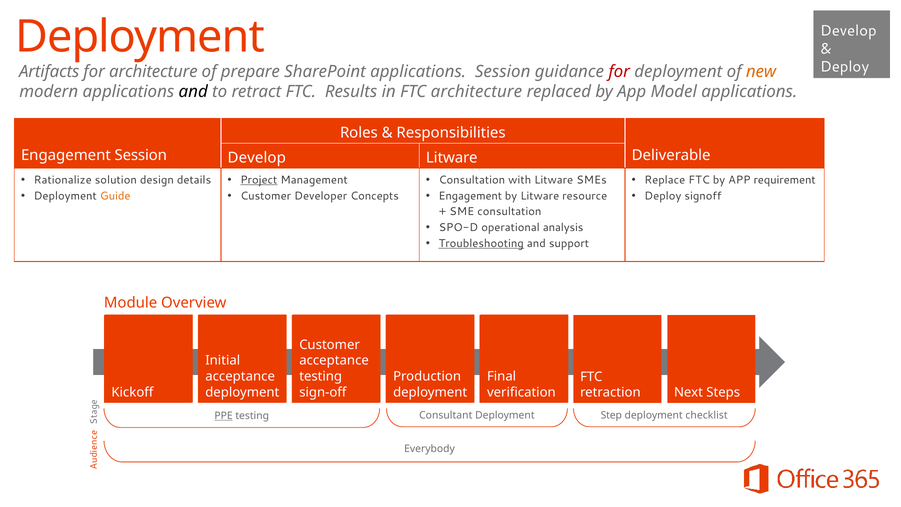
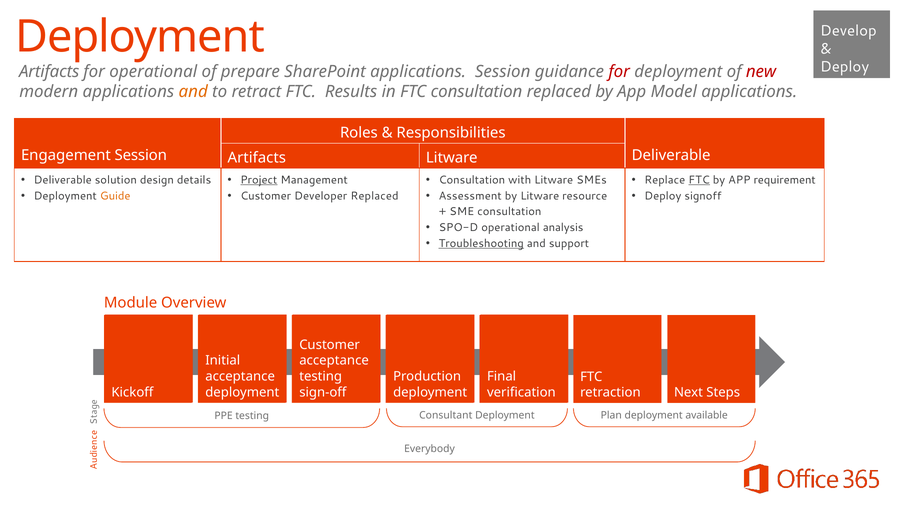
for architecture: architecture -> operational (153, 72)
new colour: orange -> red (761, 72)
and colour: black -> orange (193, 92)
FTC architecture: architecture -> consultation (477, 92)
Develop: Develop -> Artifacts (257, 158)
Rationalize: Rationalize -> Deliverable (63, 180)
FTC underline: none -> present (699, 180)
Developer Concepts: Concepts -> Replaced (374, 196)
Engagement: Engagement -> Assessment (470, 196)
Step: Step -> Plan (611, 416)
checklist: checklist -> available (707, 416)
PPE underline: present -> none (224, 416)
